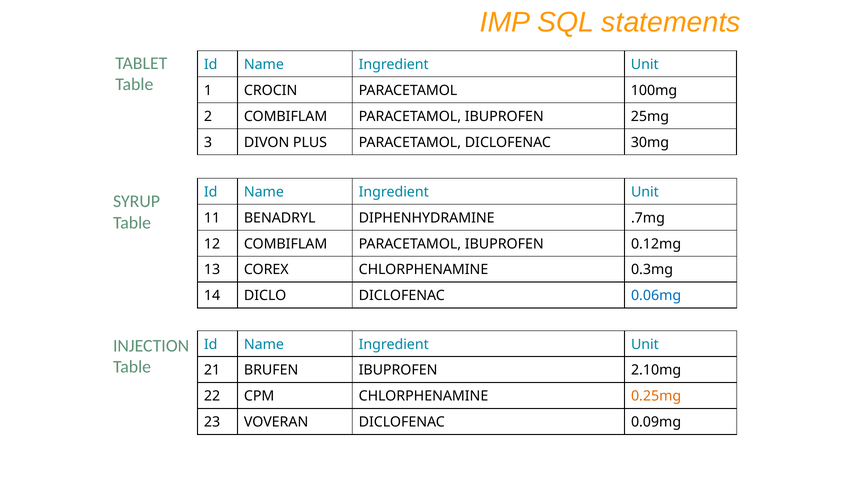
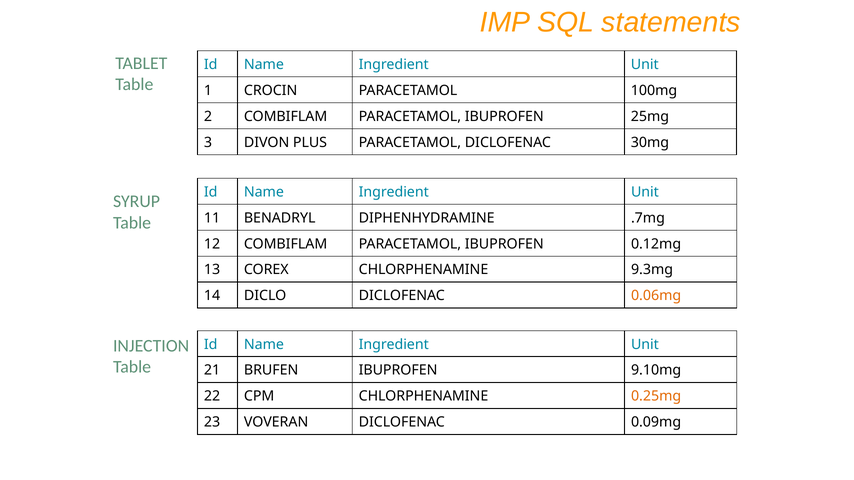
0.3mg: 0.3mg -> 9.3mg (652, 270)
0.06mg colour: blue -> orange (656, 296)
2.10mg: 2.10mg -> 9.10mg (656, 371)
